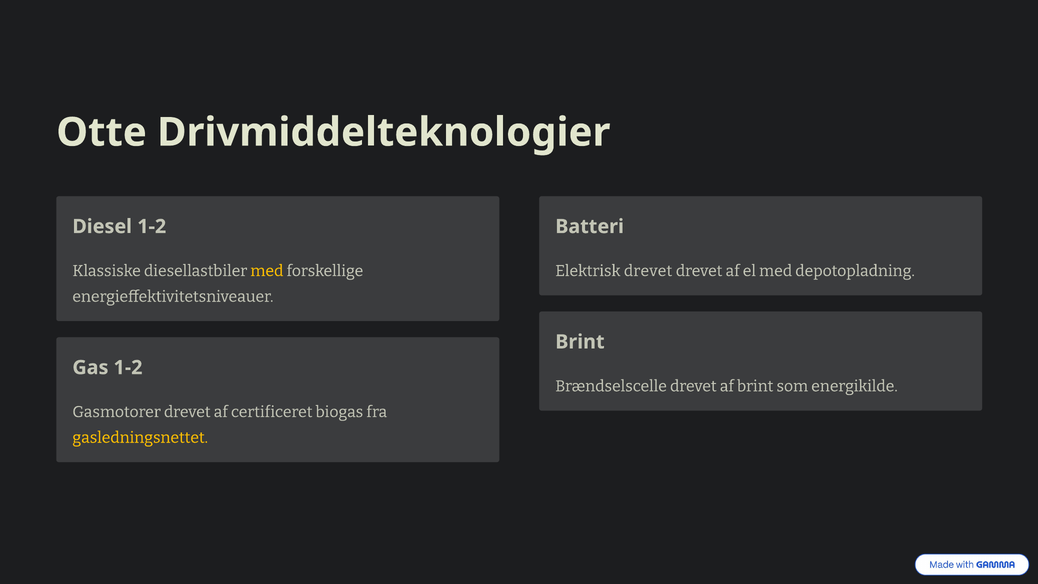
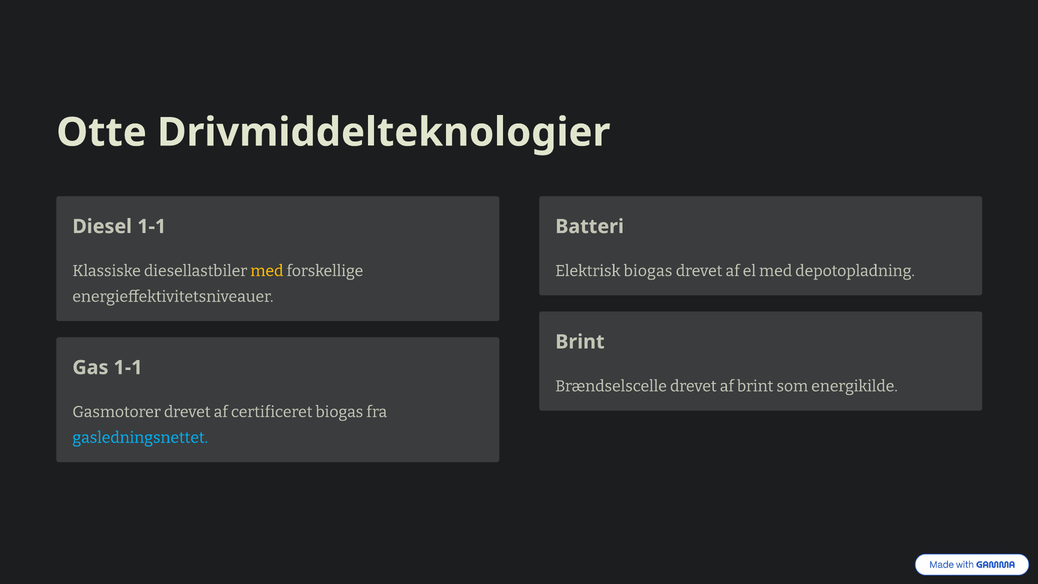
Diesel 1-2: 1-2 -> 1-1 (152, 227)
Elektrisk drevet: drevet -> biogas (648, 271)
Gas 1-2: 1-2 -> 1-1 (128, 368)
gasledningsnettet colour: yellow -> light blue (140, 437)
